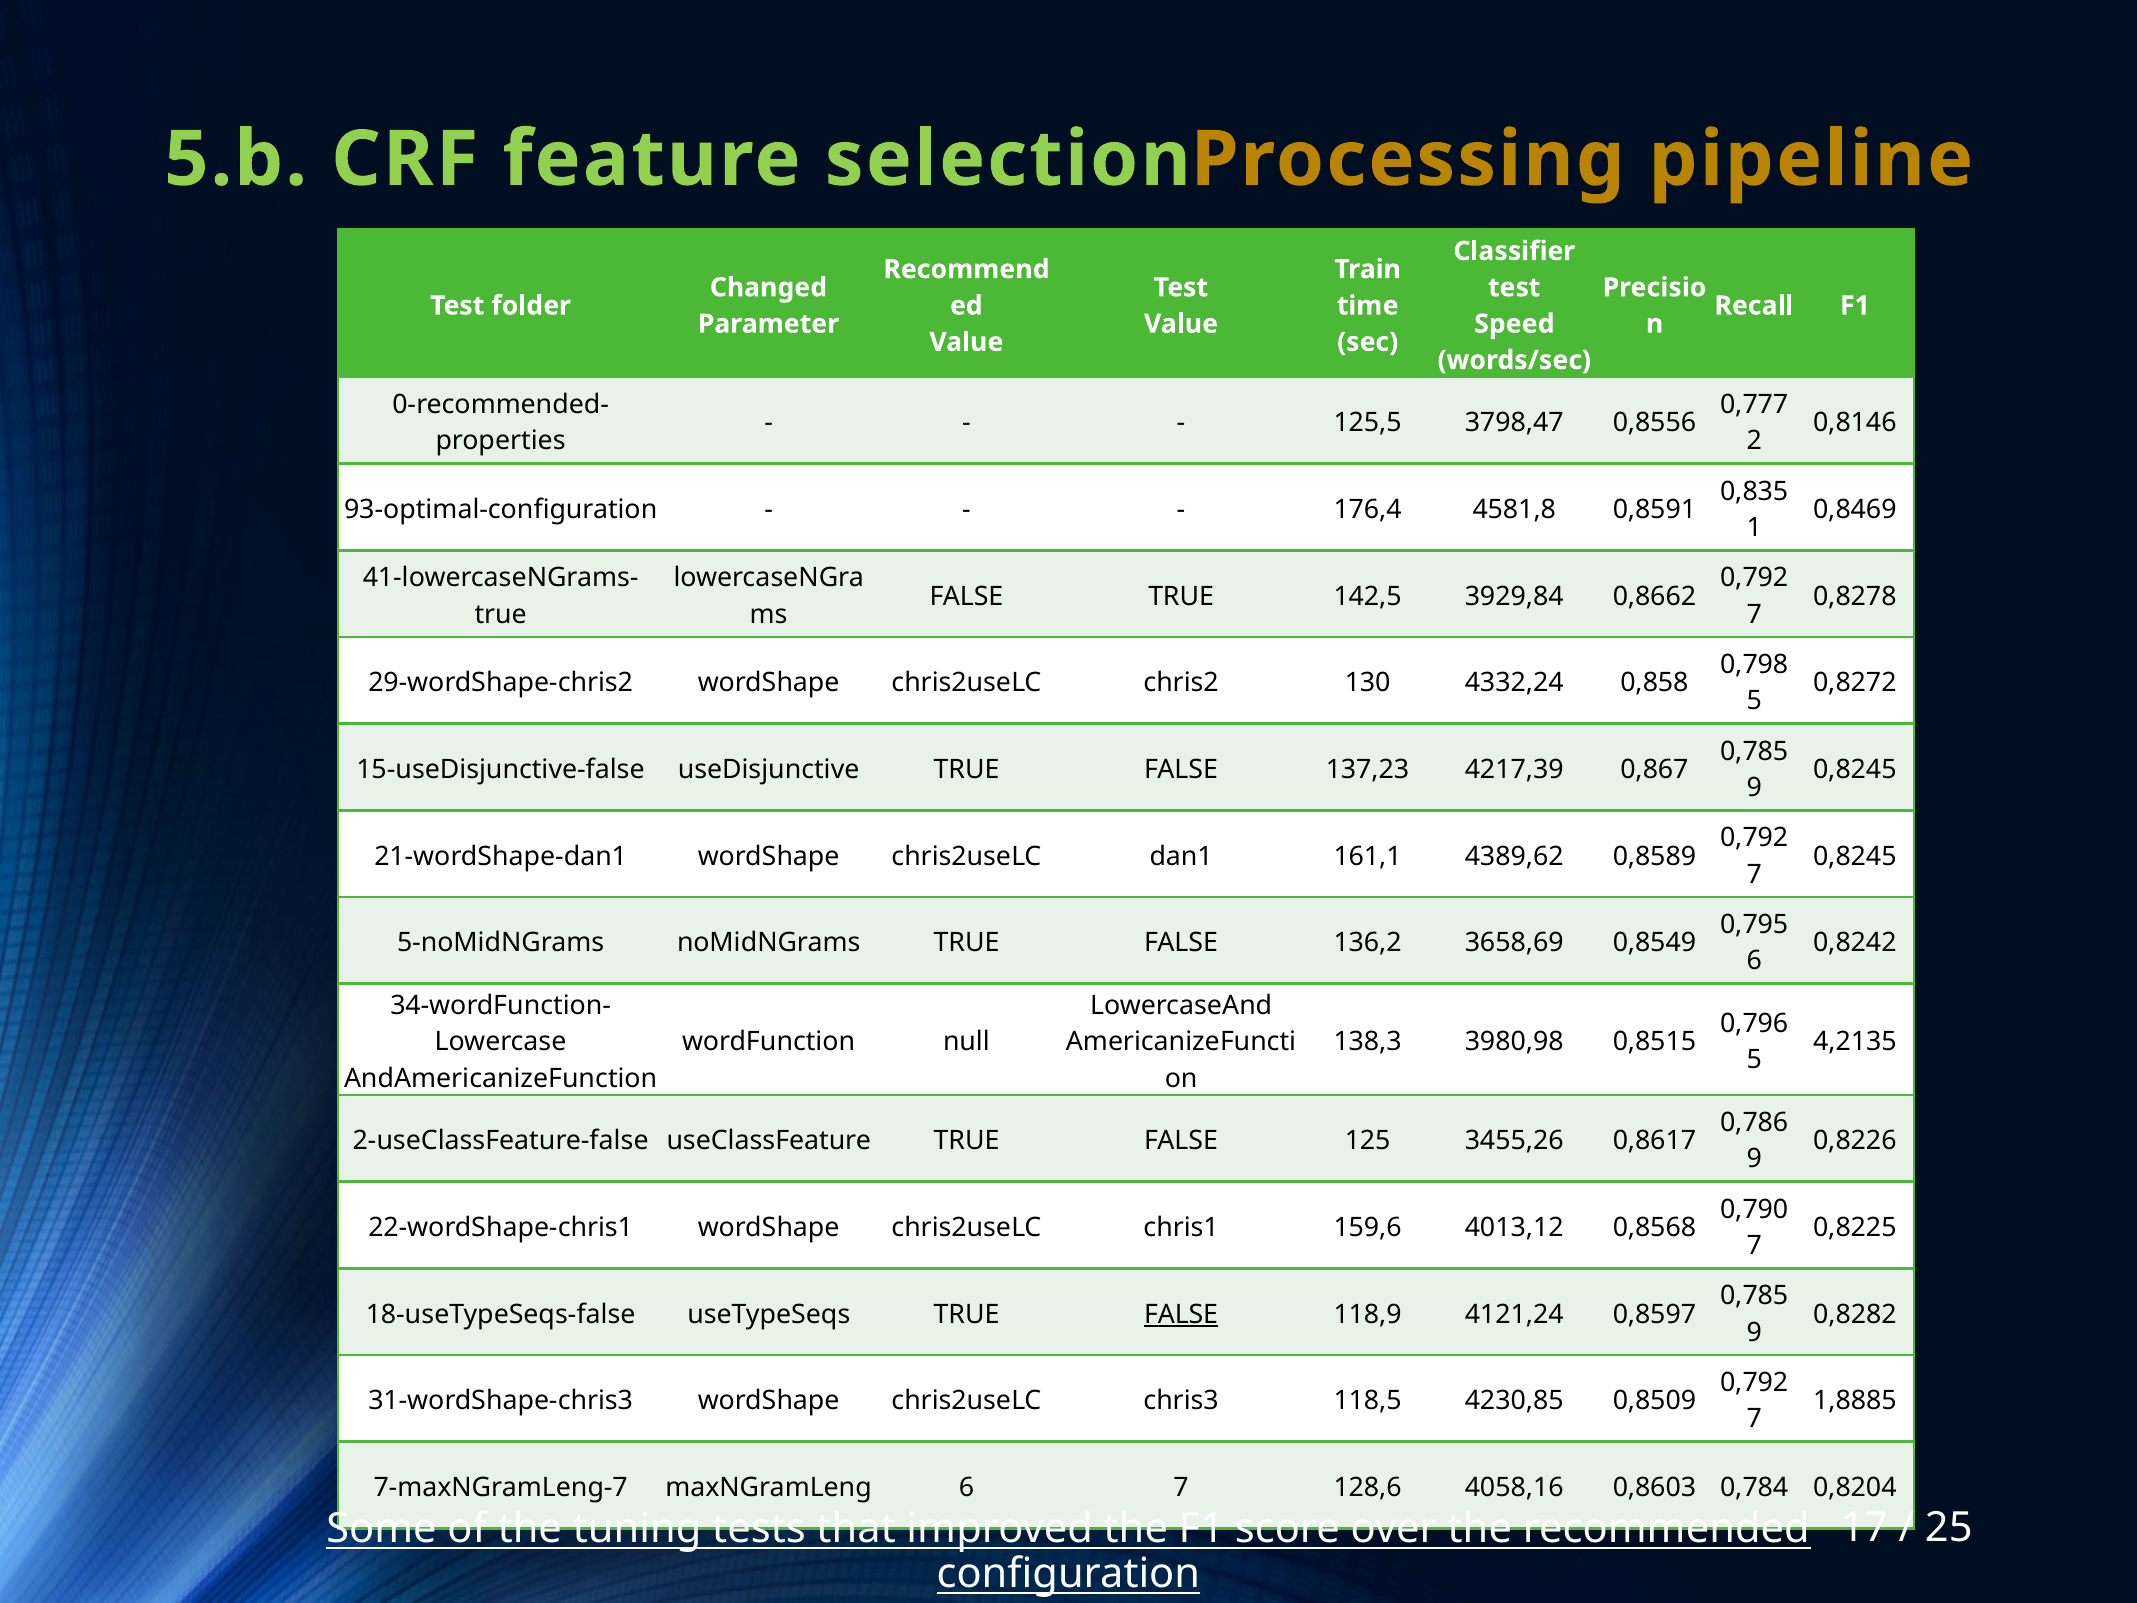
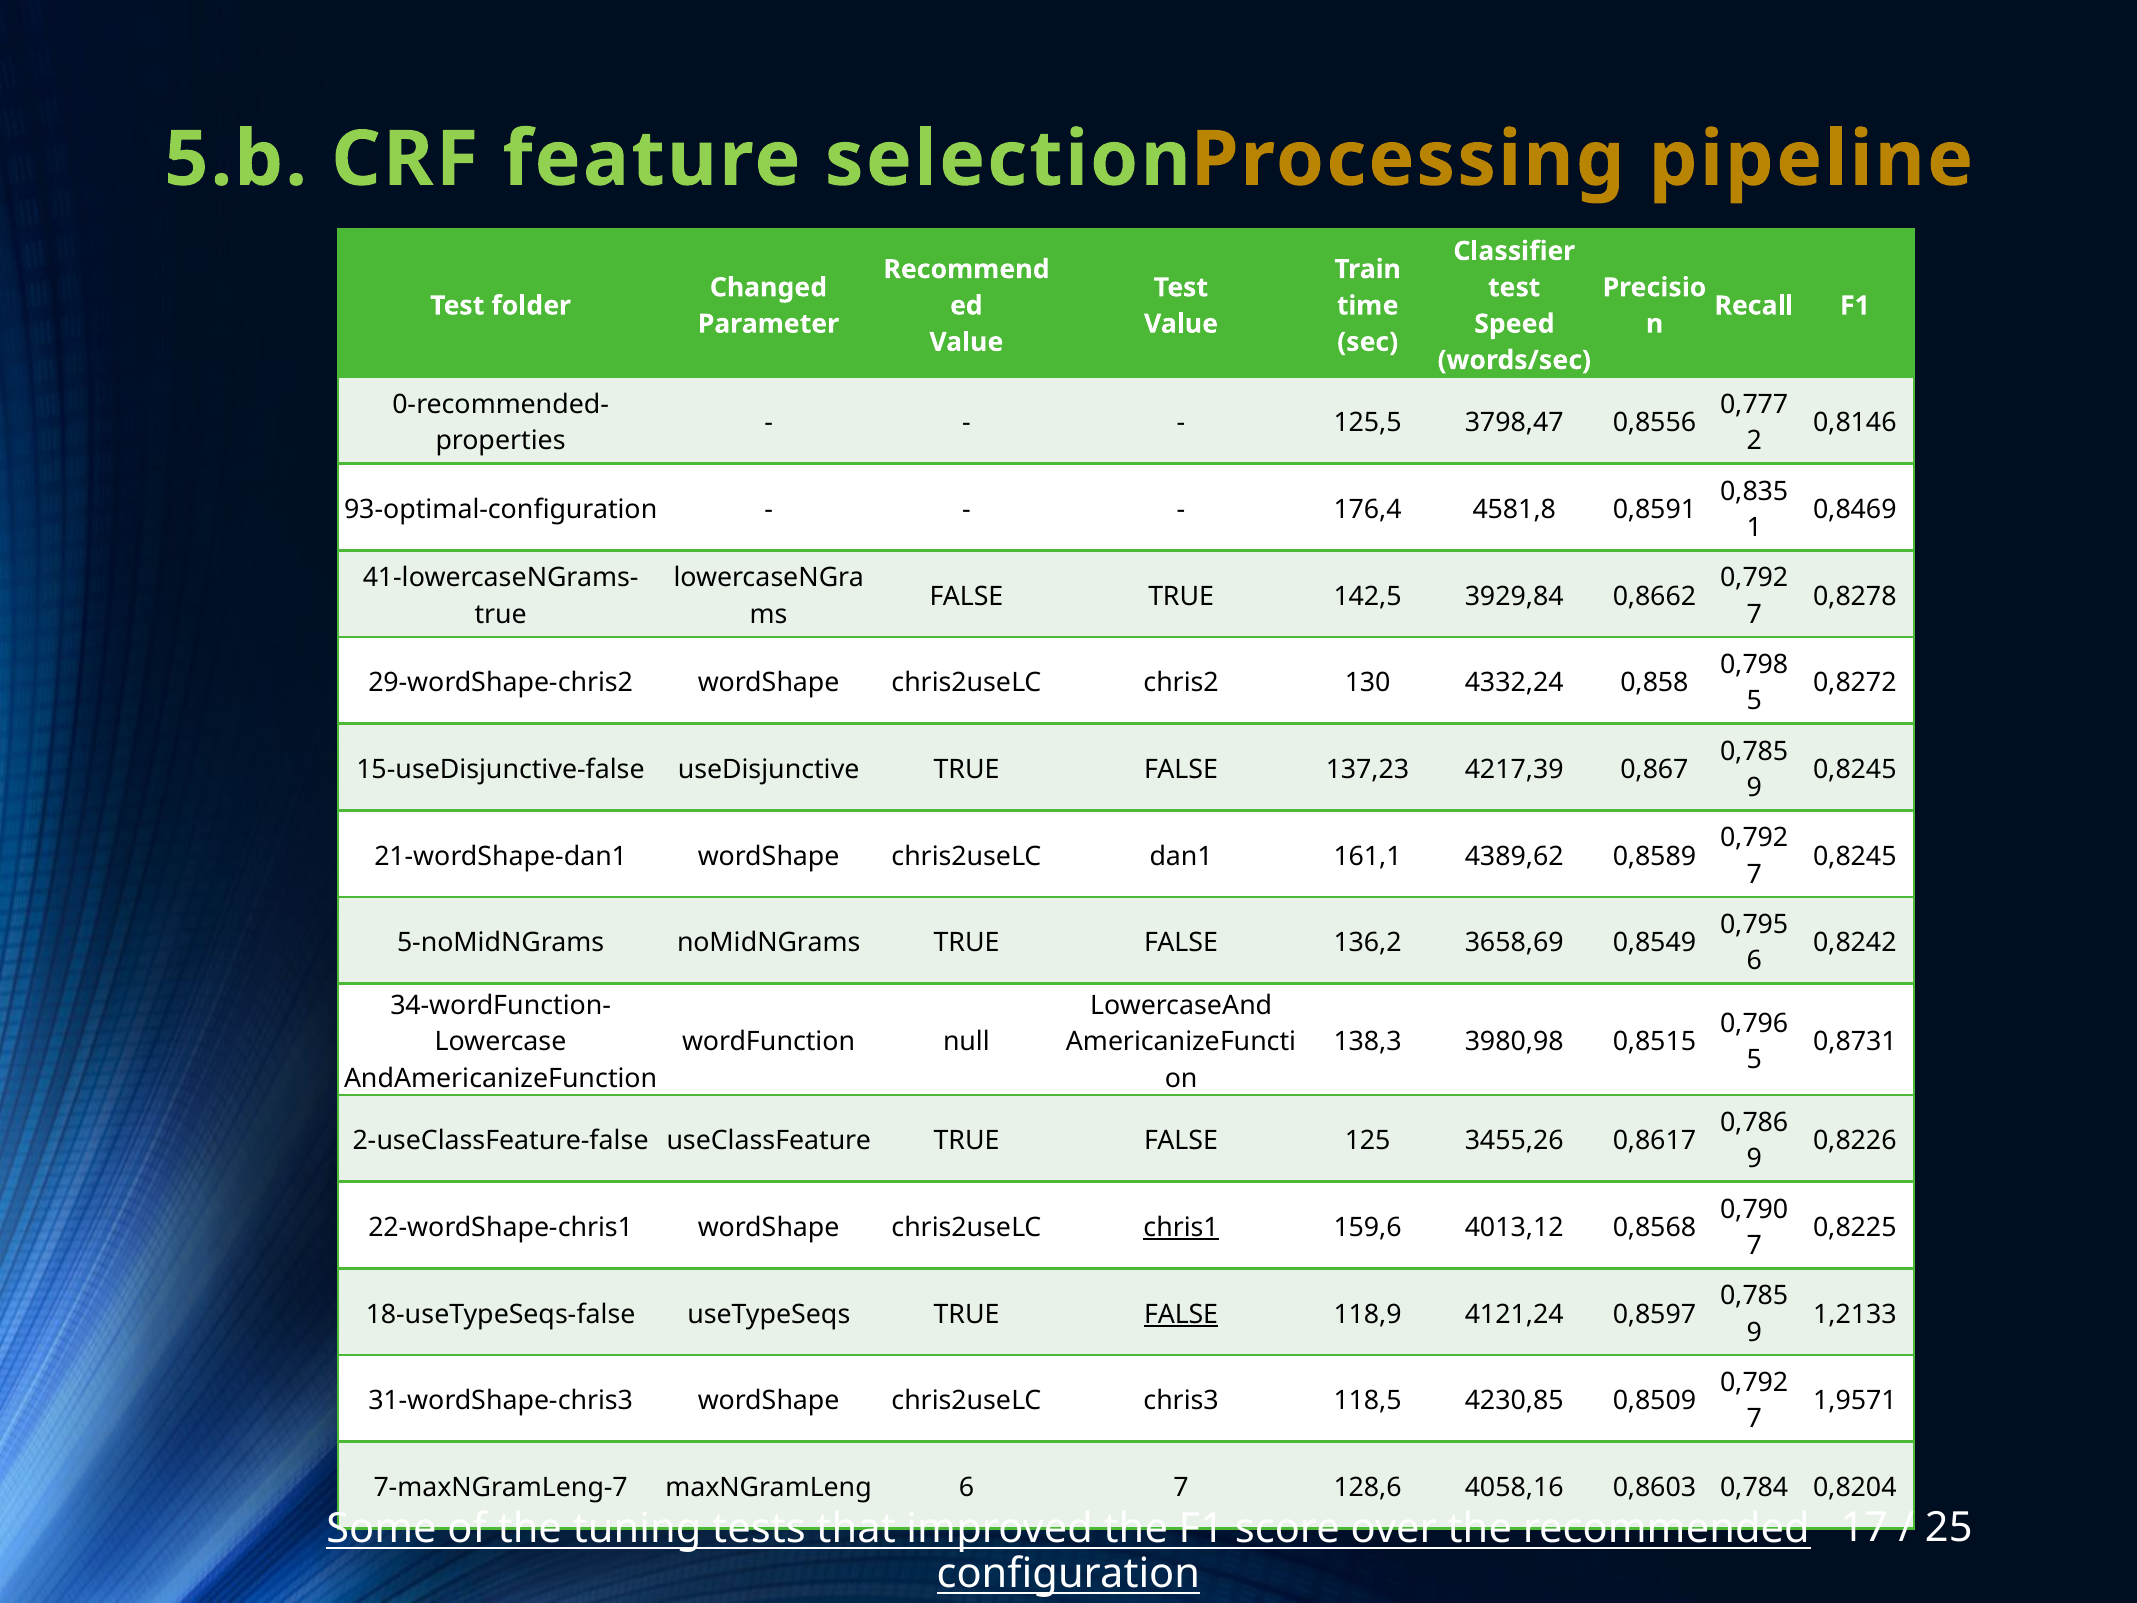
4,2135: 4,2135 -> 0,8731 (1855, 1042)
chris1 underline: none -> present (1181, 1227)
0,8282: 0,8282 -> 1,2133 (1855, 1314)
1,8885: 1,8885 -> 1,9571 (1855, 1401)
